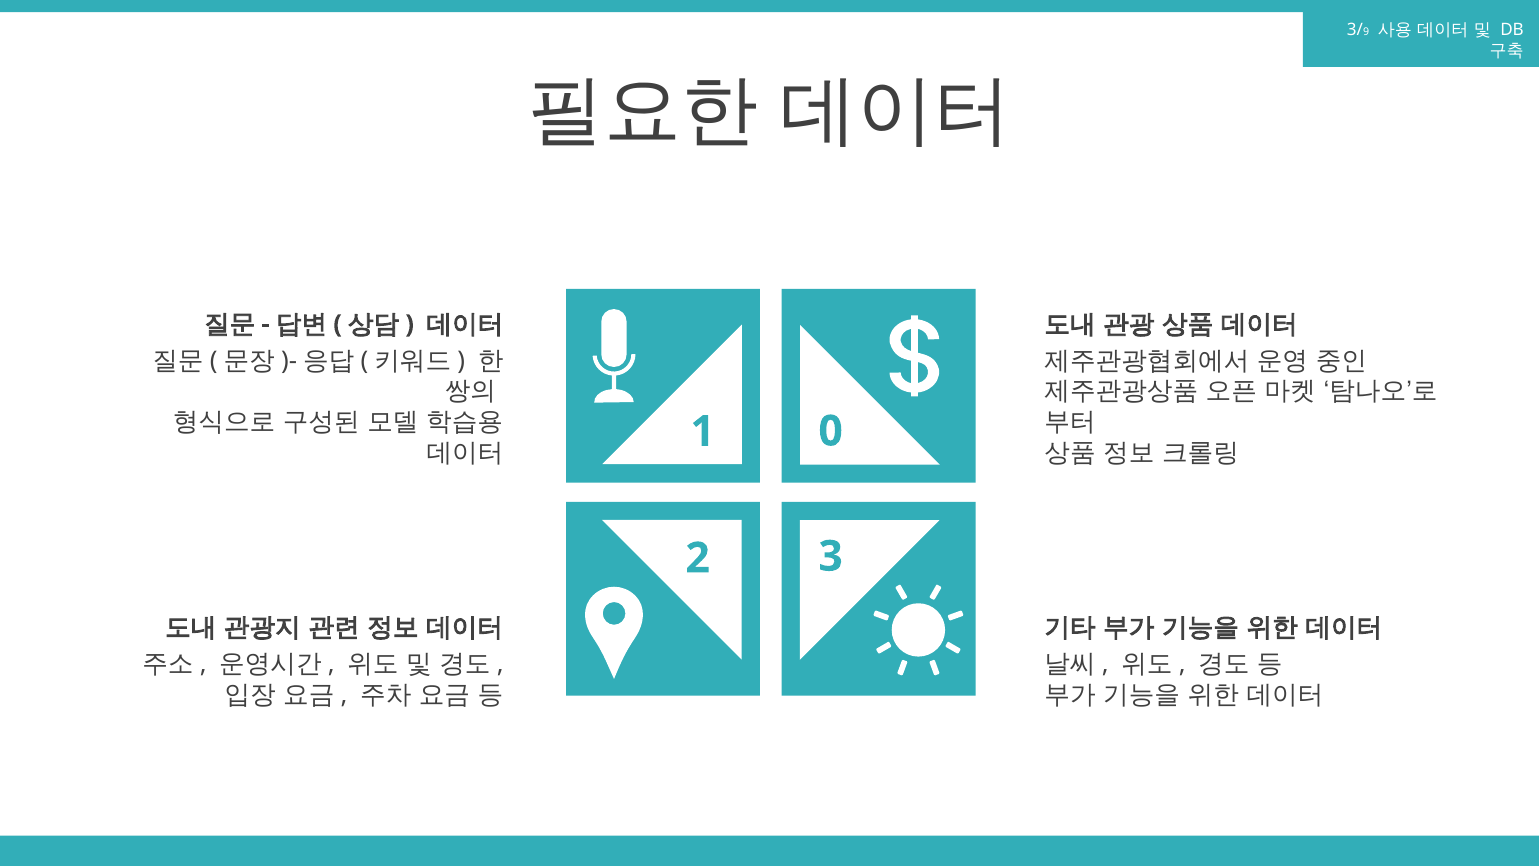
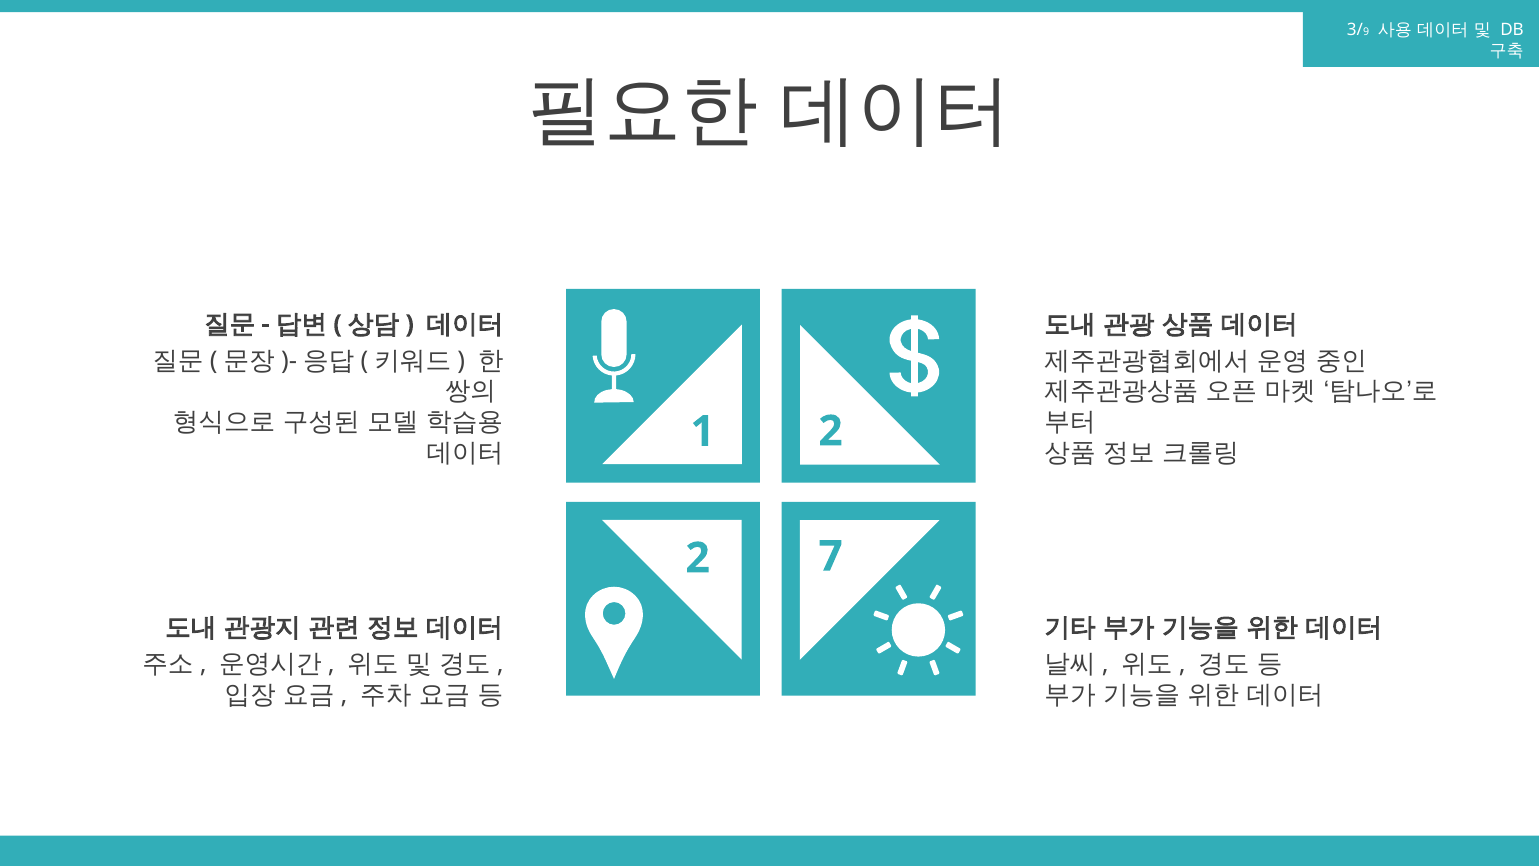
1 0: 0 -> 2 (831, 431)
3: 3 -> 7 (831, 556)
